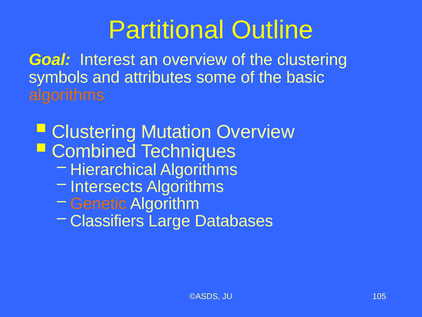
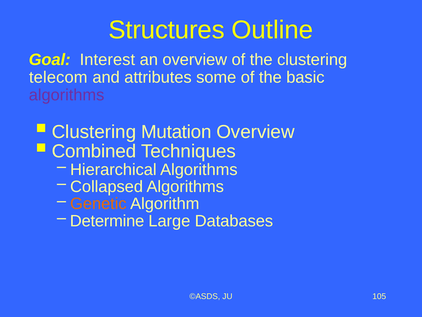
Partitional: Partitional -> Structures (166, 30)
symbols: symbols -> telecom (58, 77)
algorithms colour: orange -> purple (67, 95)
Intersects: Intersects -> Collapsed (107, 186)
Classifiers: Classifiers -> Determine (107, 221)
